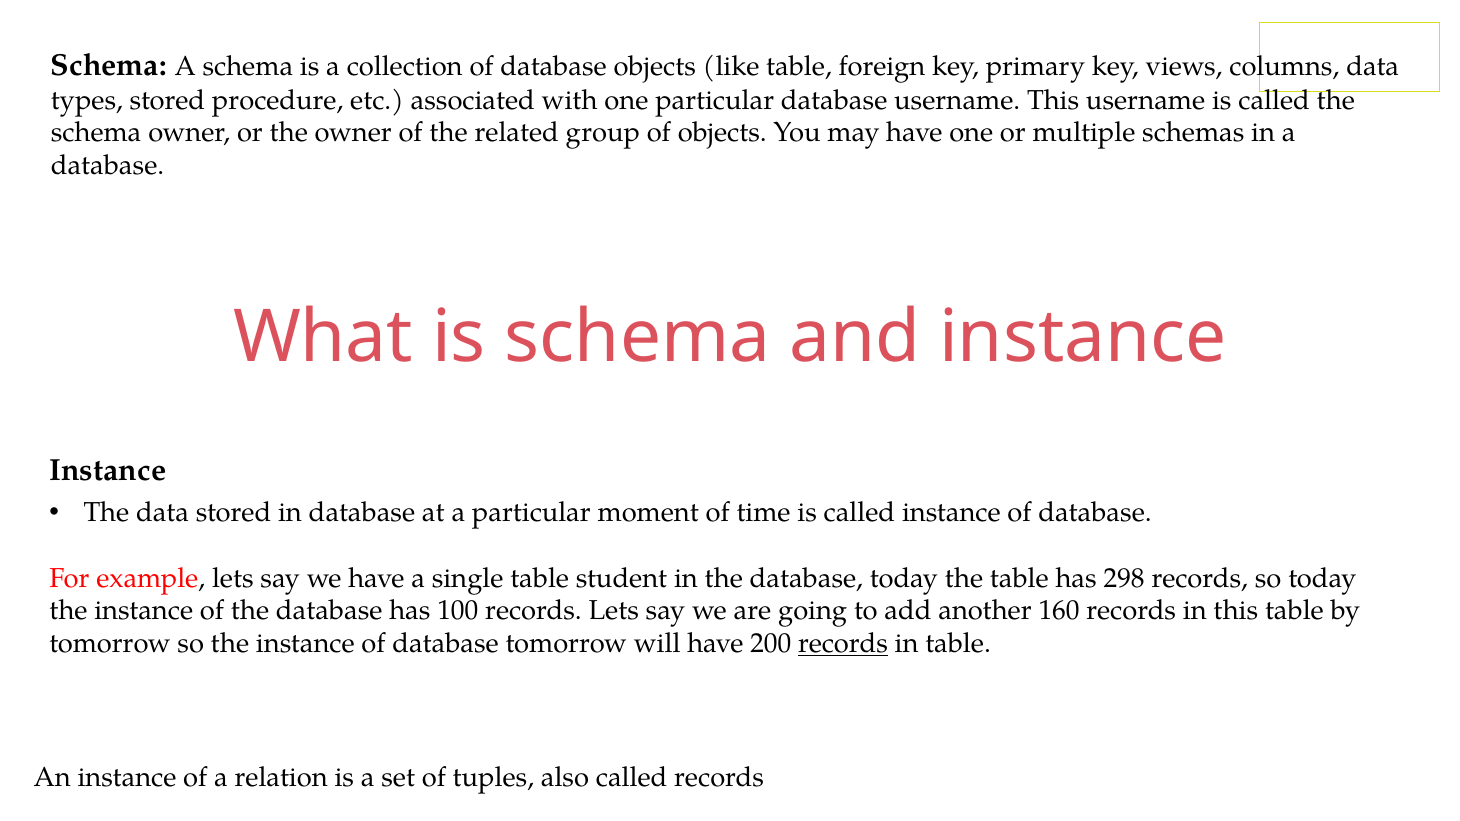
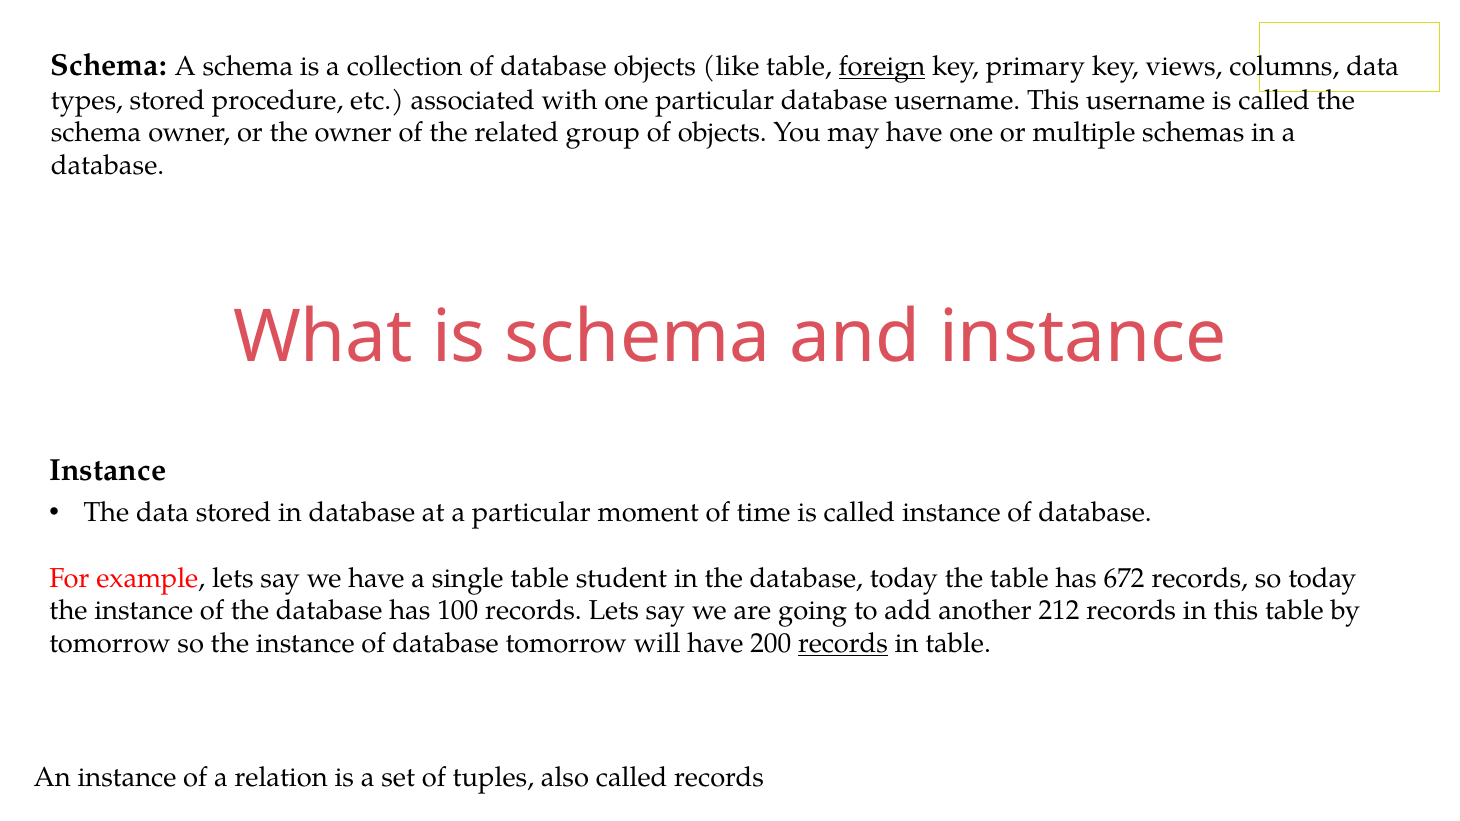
foreign underline: none -> present (882, 67)
298: 298 -> 672 (1124, 578)
160: 160 -> 212 (1059, 611)
